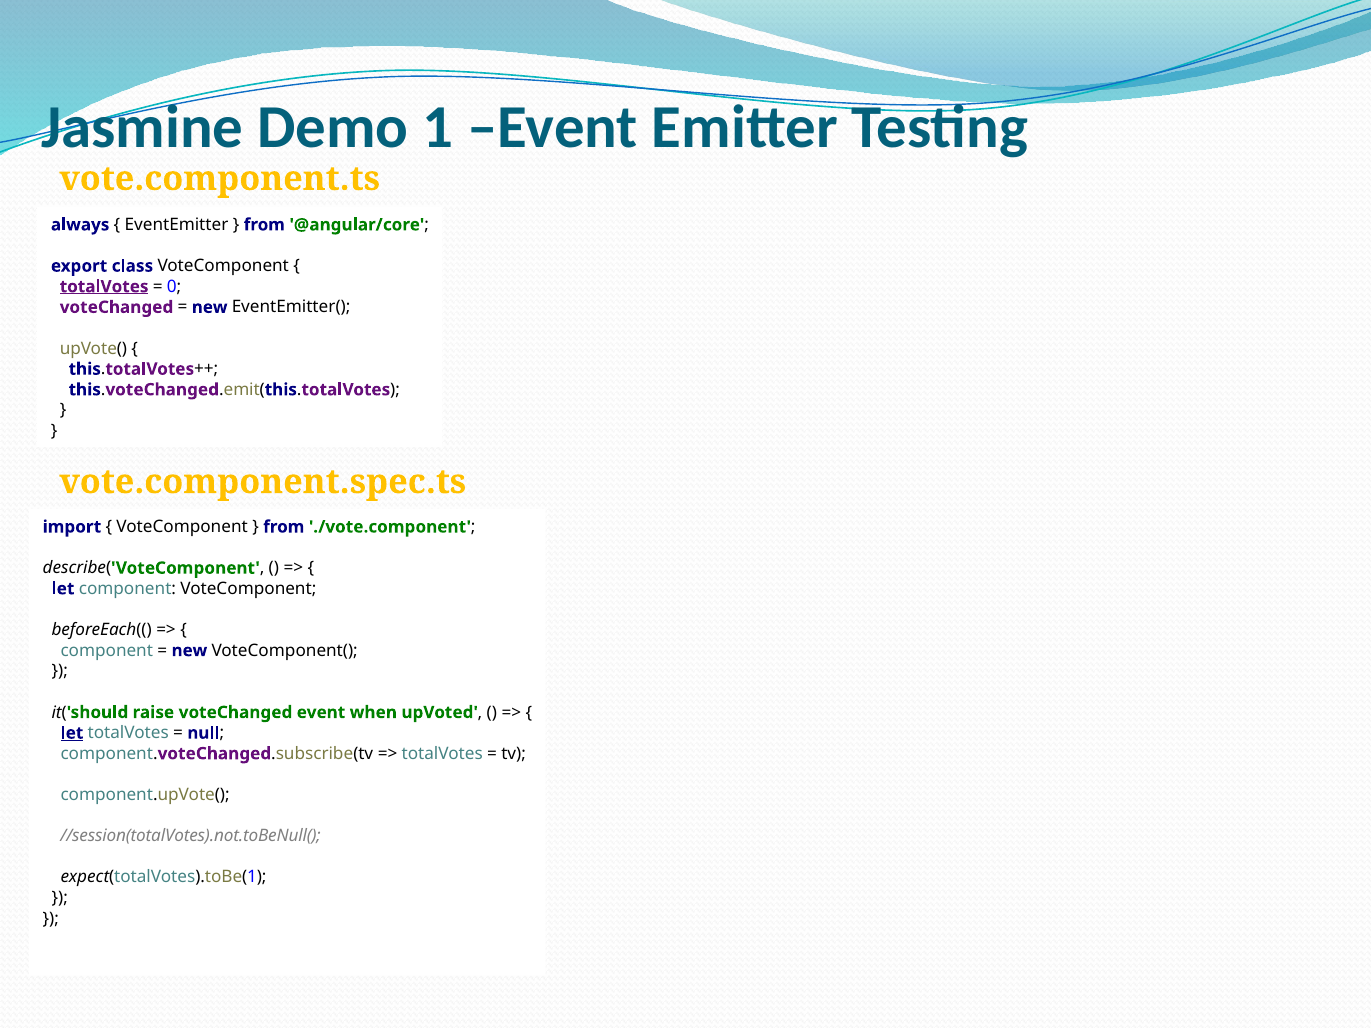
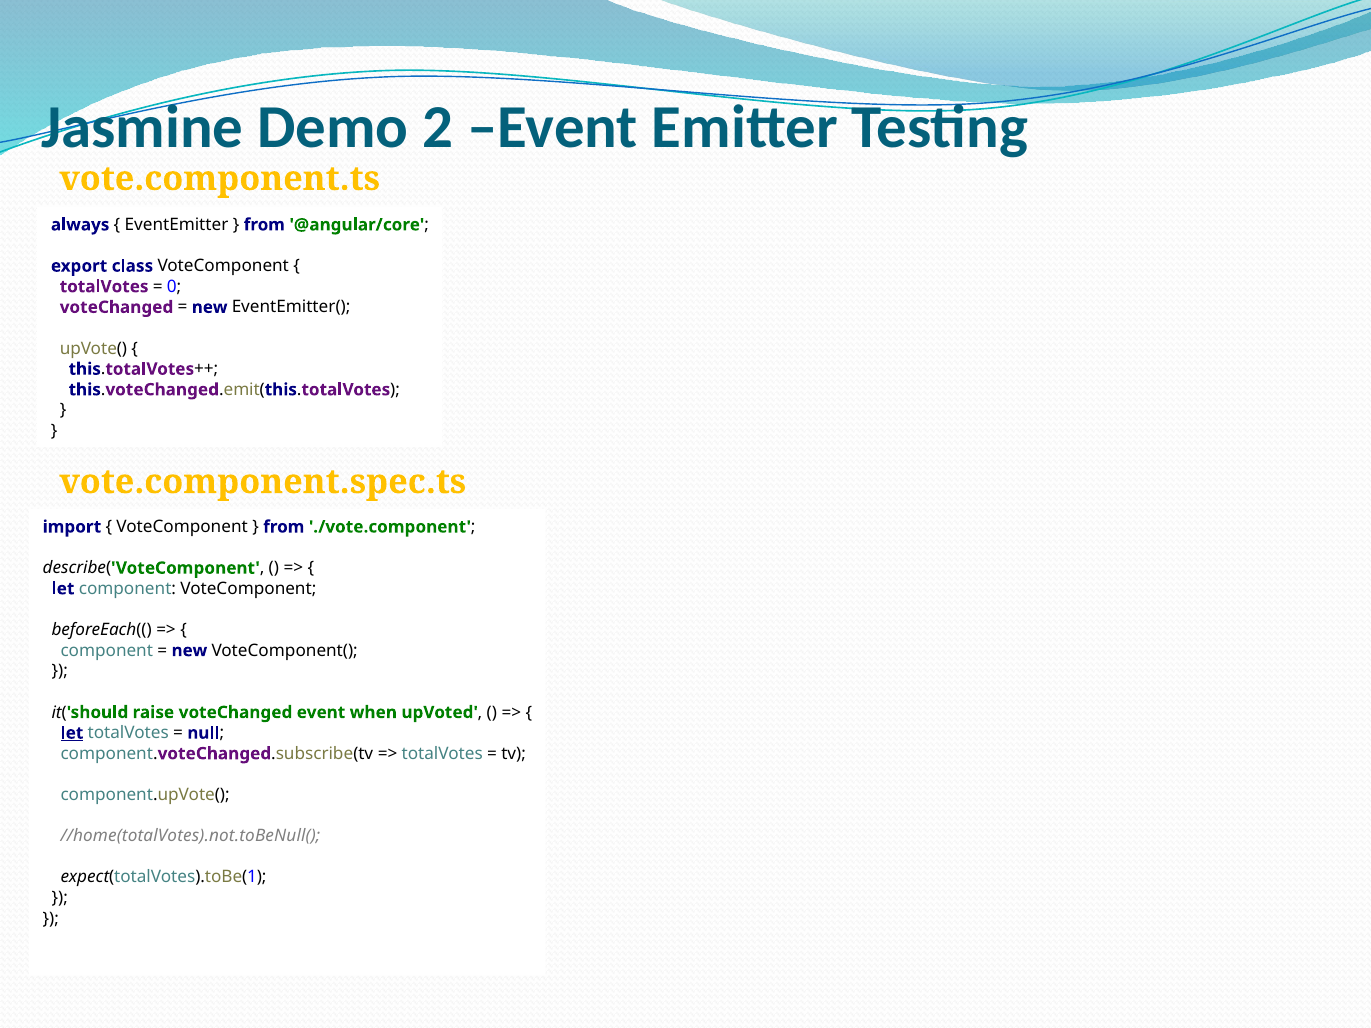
1: 1 -> 2 (438, 127)
totalVotes underline: present -> none (104, 287)
//session(totalVotes).not.toBeNull(: //session(totalVotes).not.toBeNull( -> //home(totalVotes).not.toBeNull( (190, 836)
